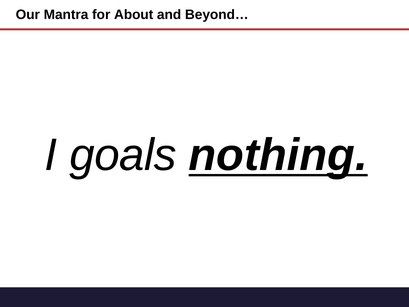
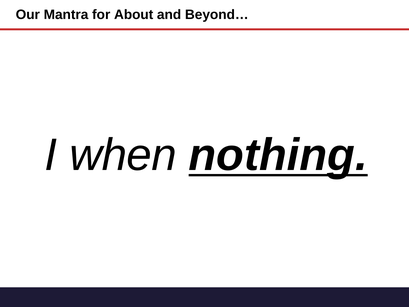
goals: goals -> when (123, 155)
